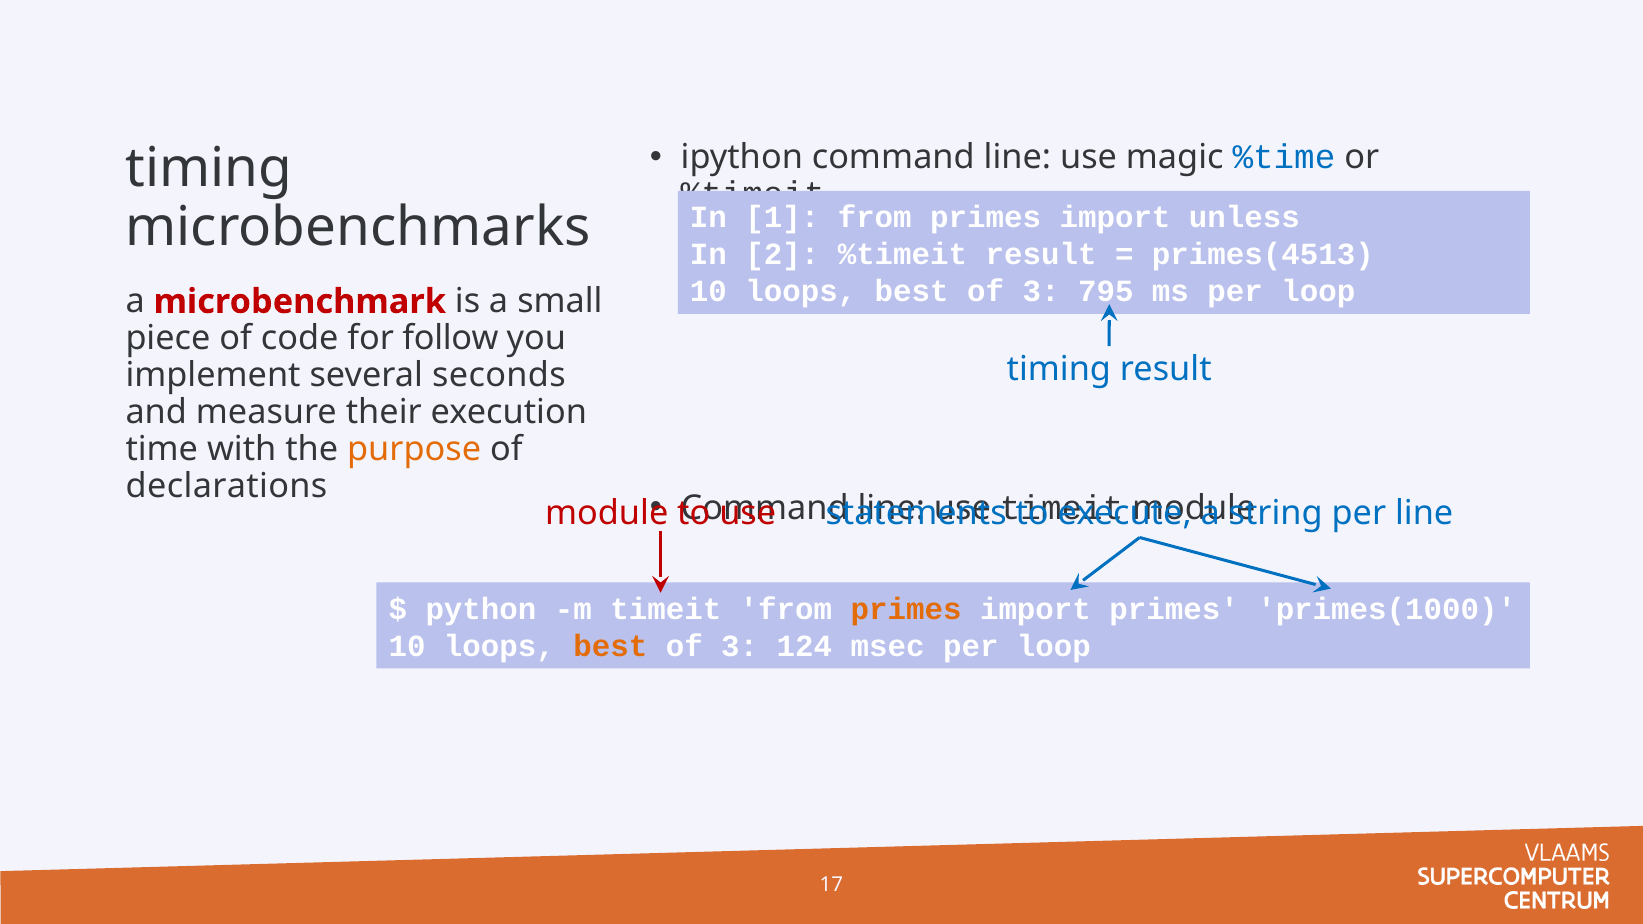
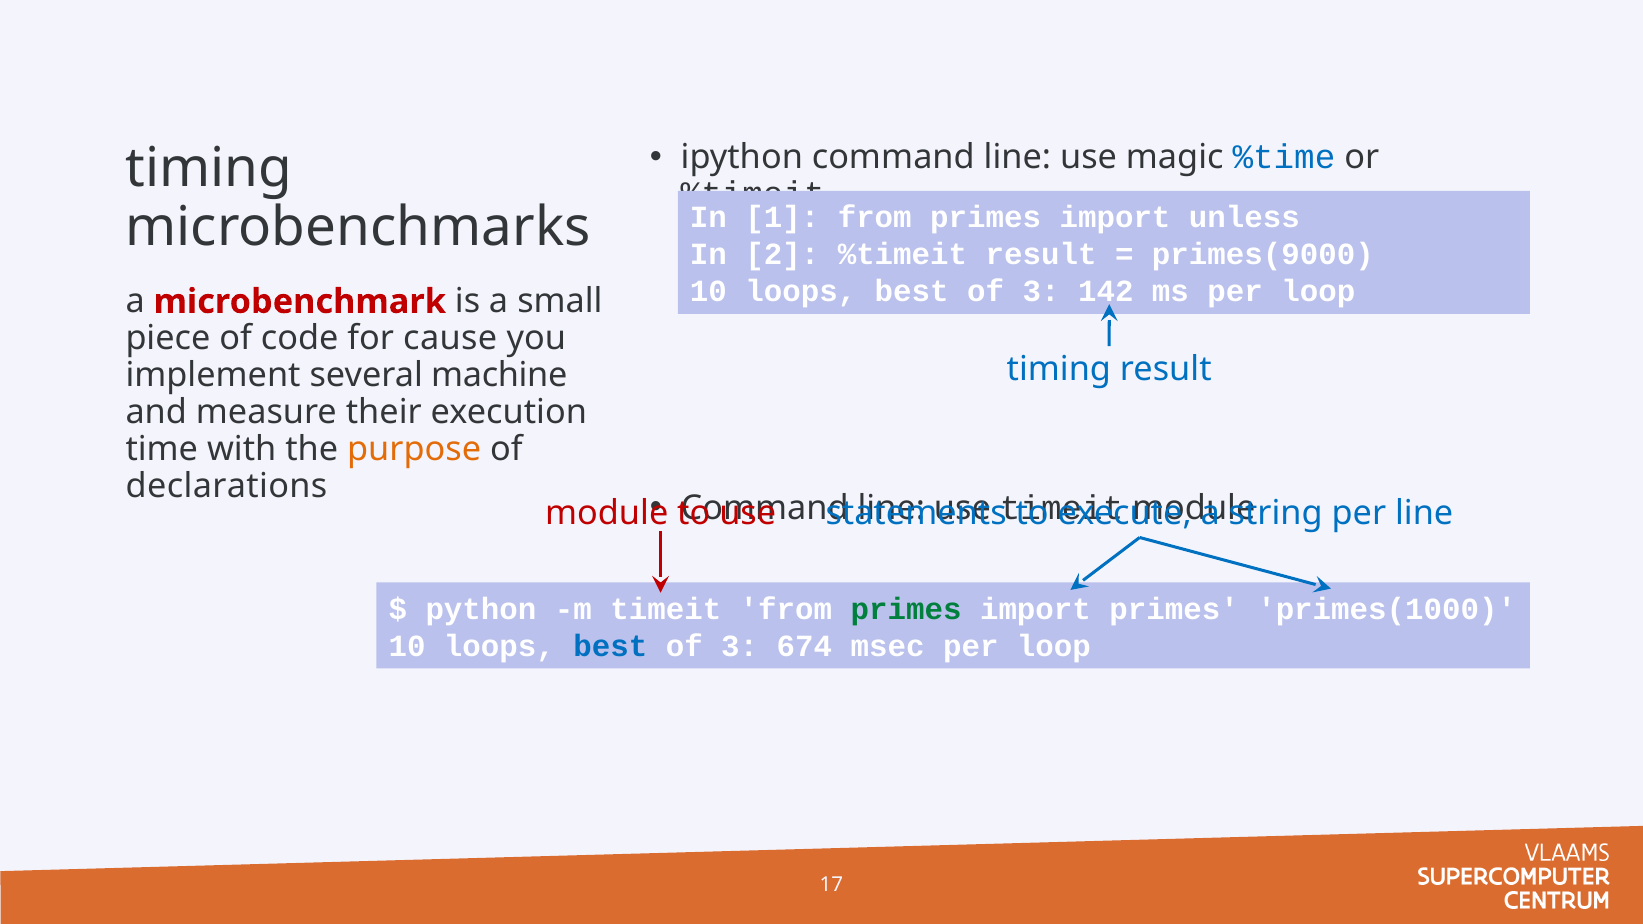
primes(4513: primes(4513 -> primes(9000 (1263, 255)
795: 795 -> 142 (1106, 292)
follow: follow -> cause (450, 339)
seconds: seconds -> machine (499, 376)
primes colour: orange -> green (906, 609)
best colour: orange -> blue (610, 646)
124: 124 -> 674 (804, 646)
